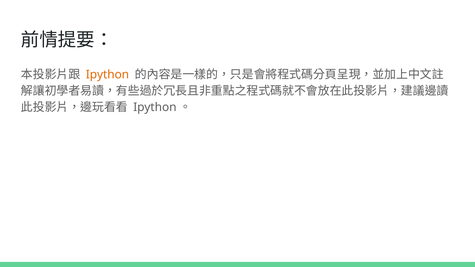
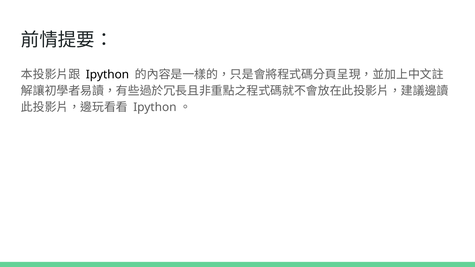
Ipython colour: orange -> black (107, 75)
